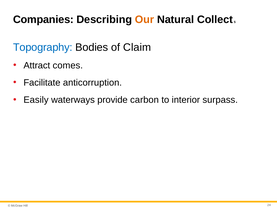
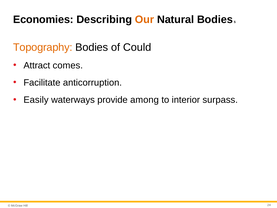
Companies: Companies -> Economies (43, 19)
Natural Collect: Collect -> Bodies (215, 19)
Topography colour: blue -> orange (43, 47)
Claim: Claim -> Could (137, 47)
carbon: carbon -> among (145, 100)
